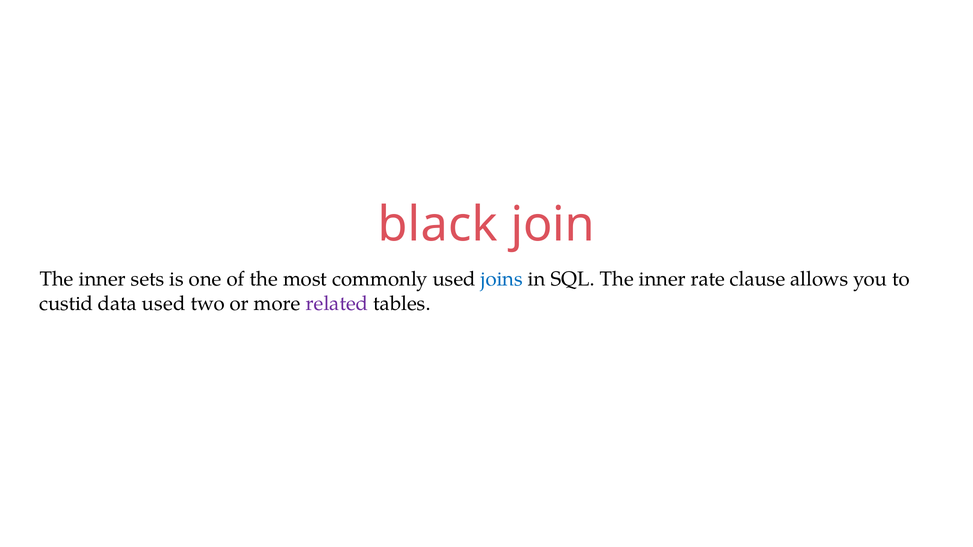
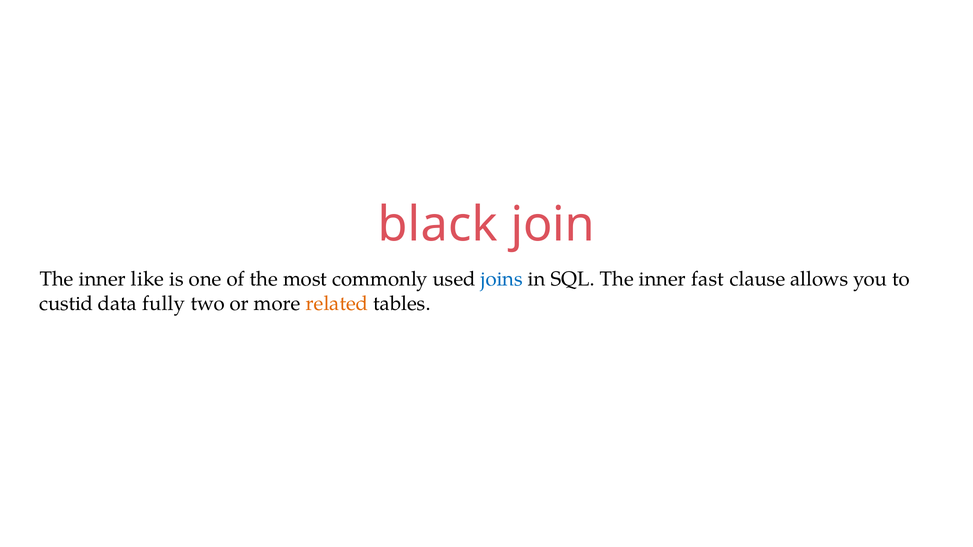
sets: sets -> like (148, 279)
rate: rate -> fast (708, 279)
data used: used -> fully (164, 304)
related colour: purple -> orange (337, 304)
